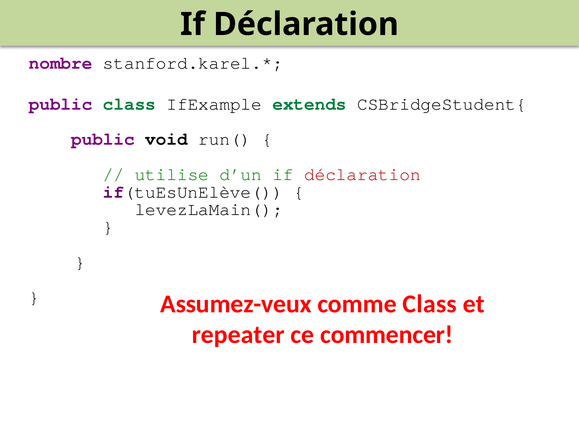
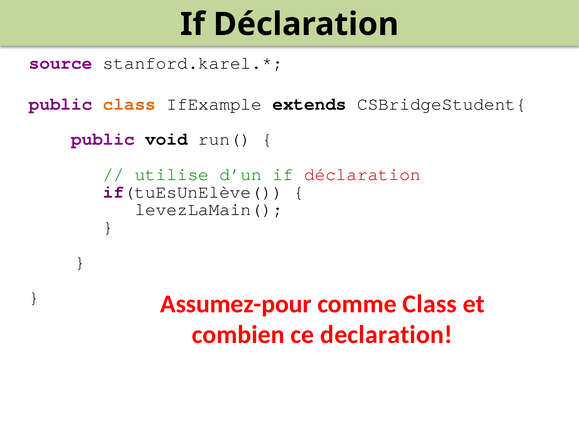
nombre: nombre -> source (61, 63)
class colour: green -> orange (129, 104)
extends colour: green -> black (310, 104)
Assumez-veux: Assumez-veux -> Assumez-pour (236, 304)
repeater: repeater -> combien (238, 335)
commencer: commencer -> declaration (386, 335)
